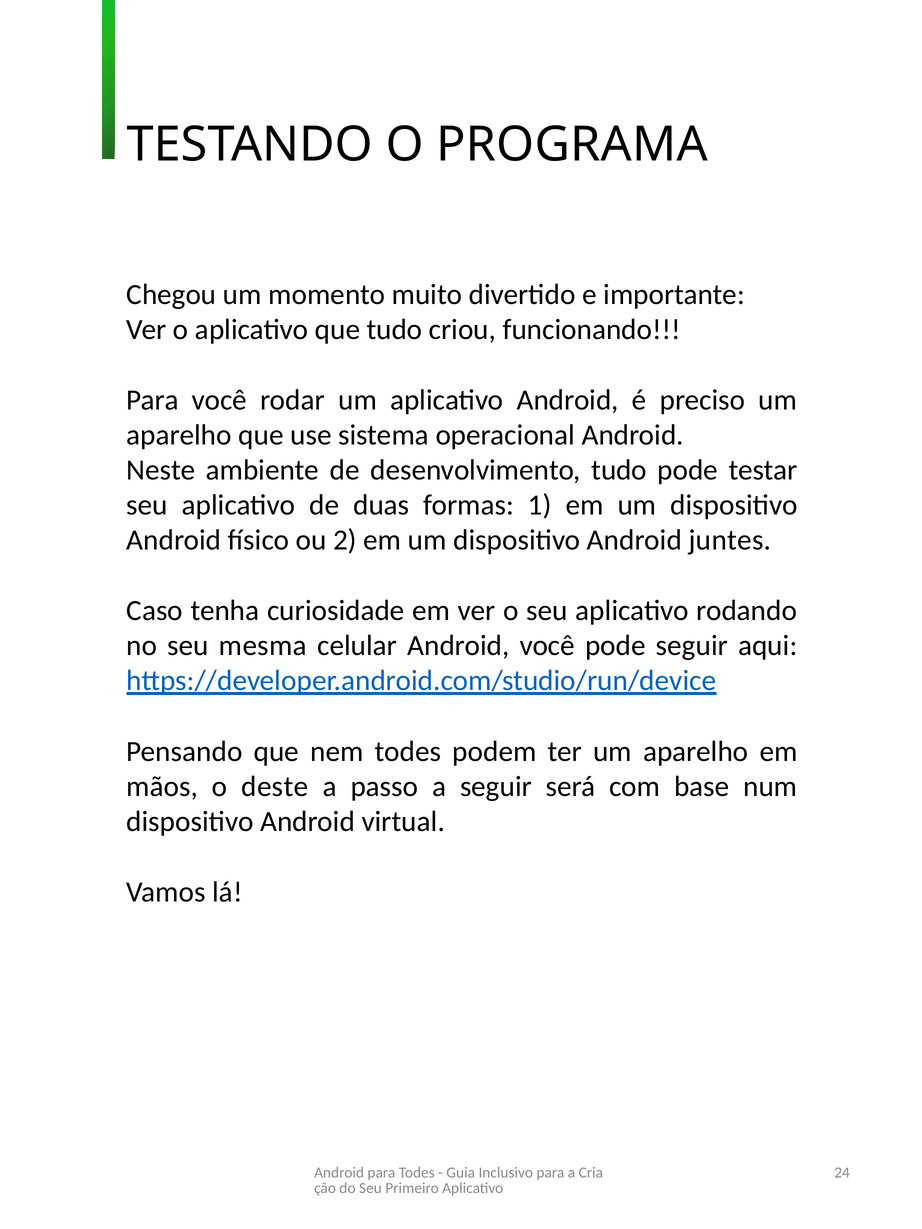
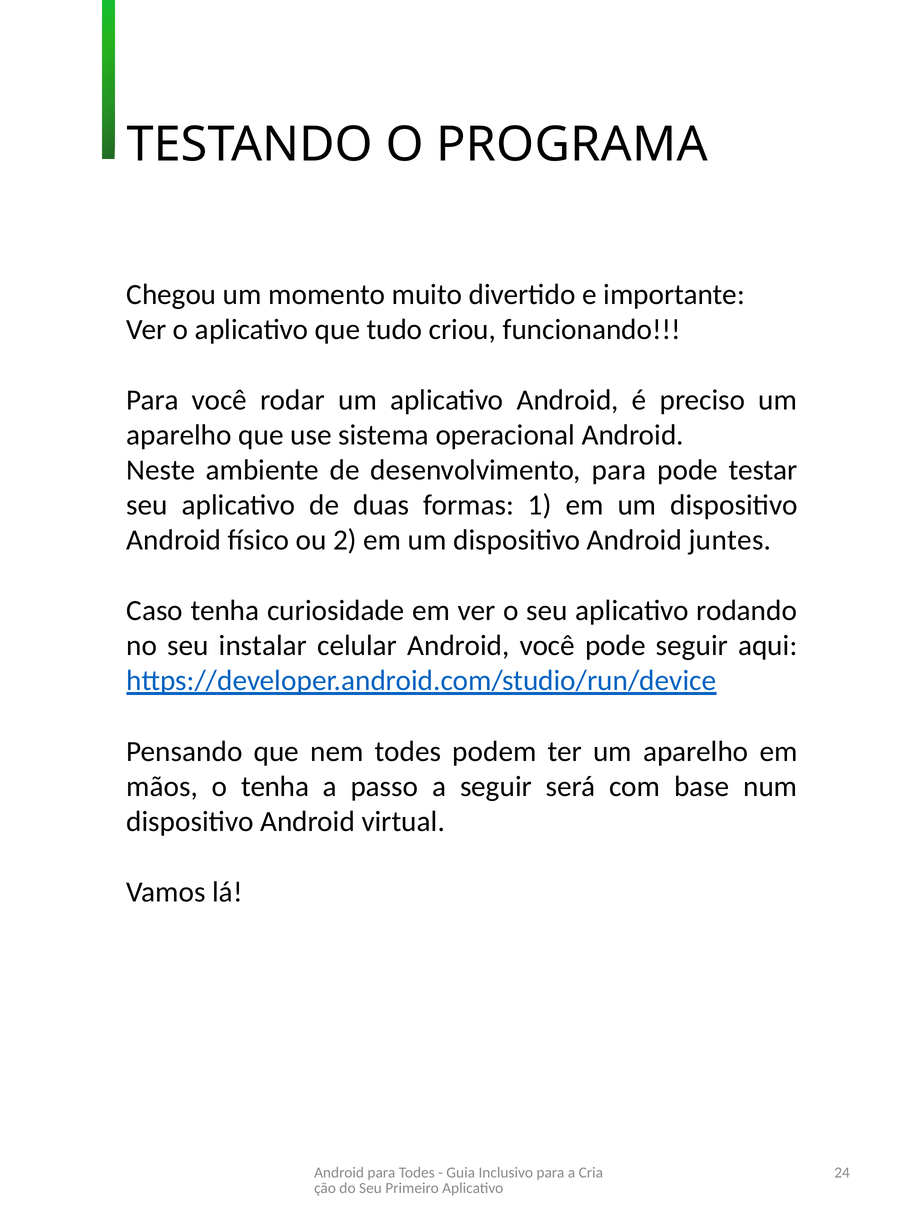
desenvolvimento tudo: tudo -> para (619, 470)
mesma: mesma -> instalar (263, 646)
o deste: deste -> tenha (275, 787)
